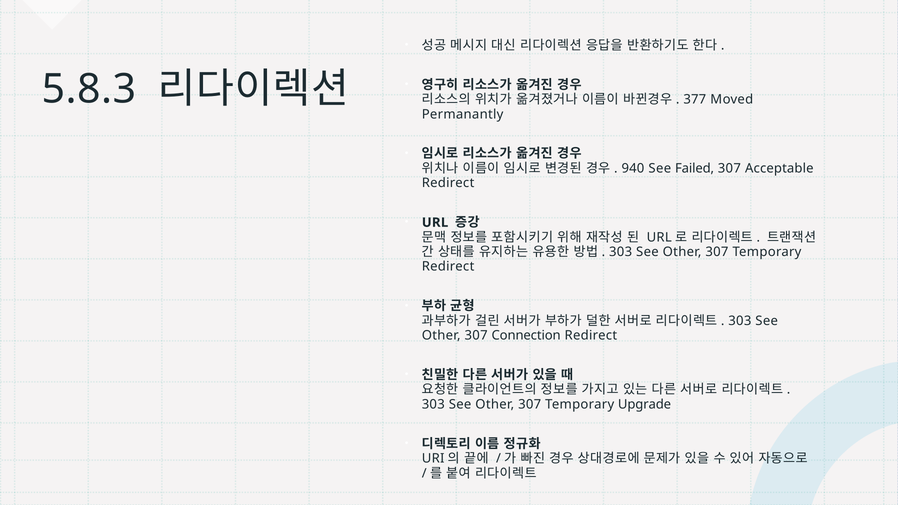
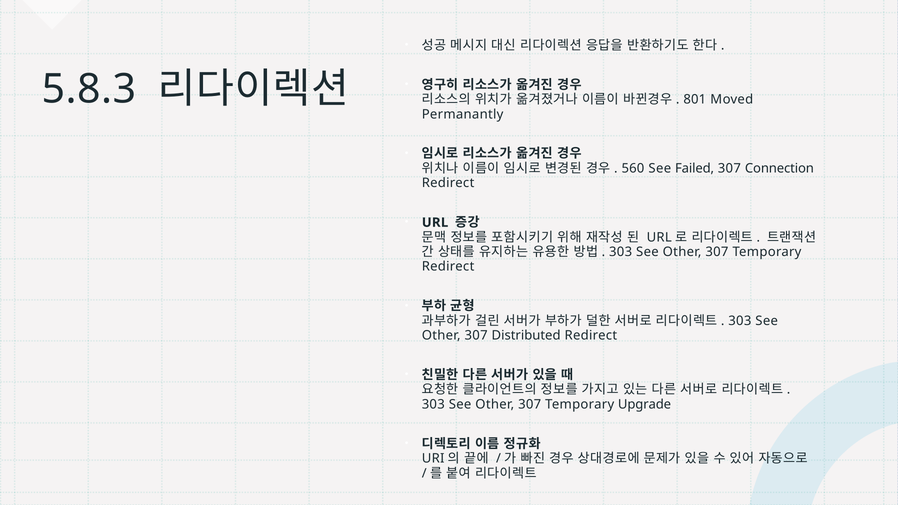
377: 377 -> 801 (695, 100)
940: 940 -> 560 (633, 168)
Acceptable: Acceptable -> Connection (779, 168)
Connection: Connection -> Distributed (526, 336)
